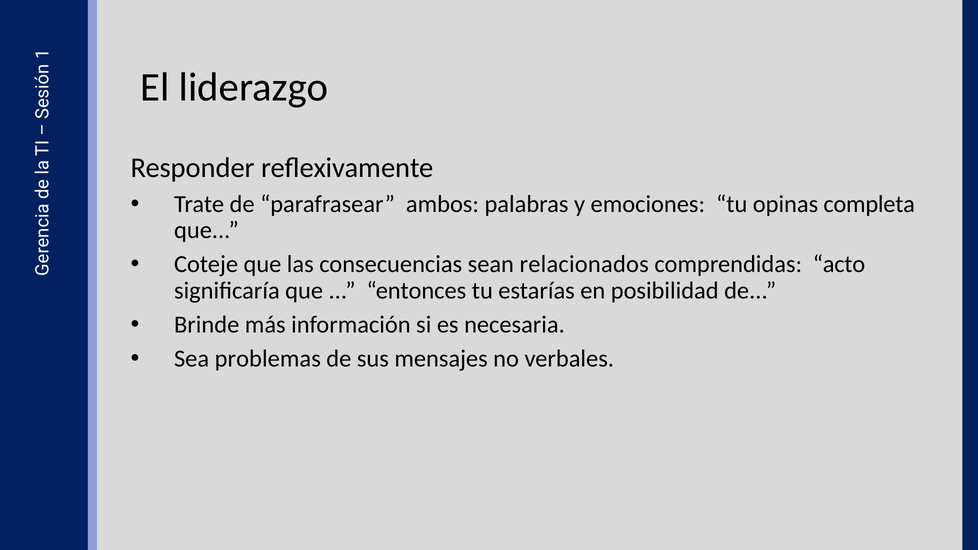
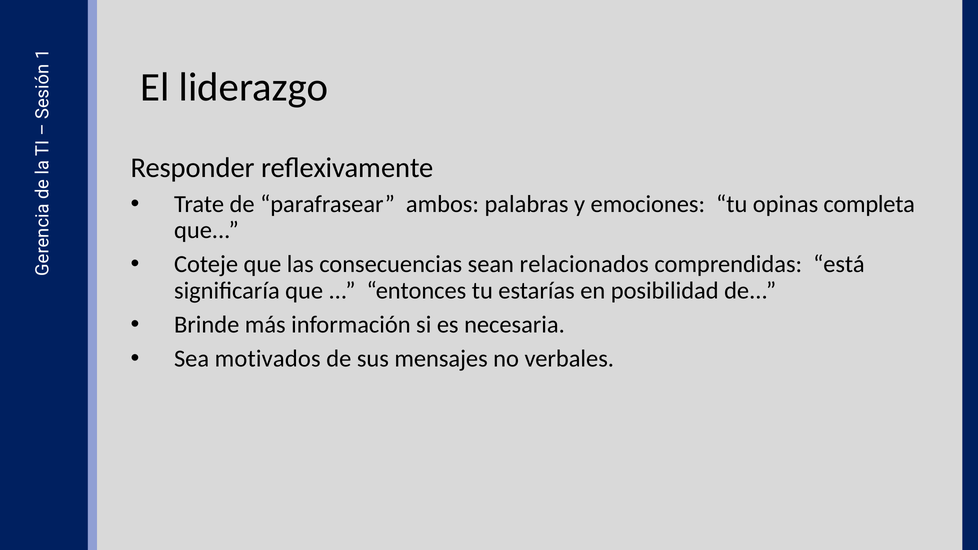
acto: acto -> está (839, 264)
problemas: problemas -> motivados (268, 359)
